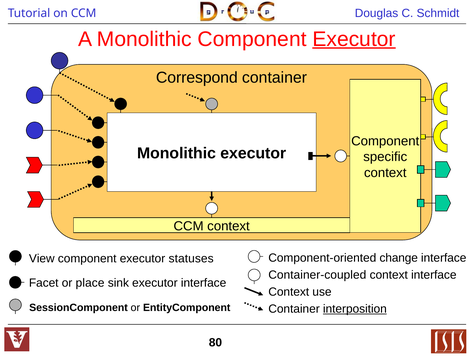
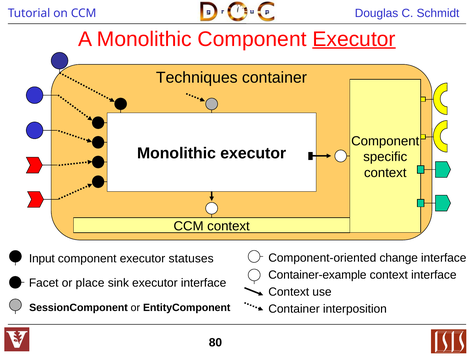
Correspond: Correspond -> Techniques (197, 77)
View: View -> Input (42, 258)
Container-coupled: Container-coupled -> Container-example (317, 275)
interposition underline: present -> none (355, 308)
